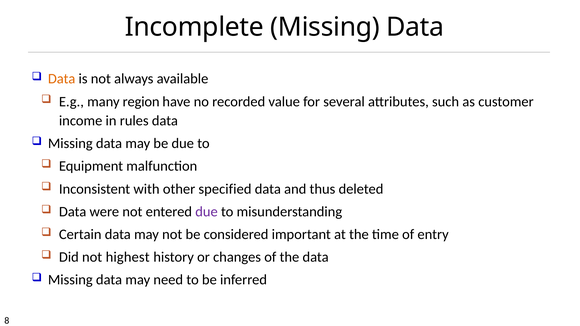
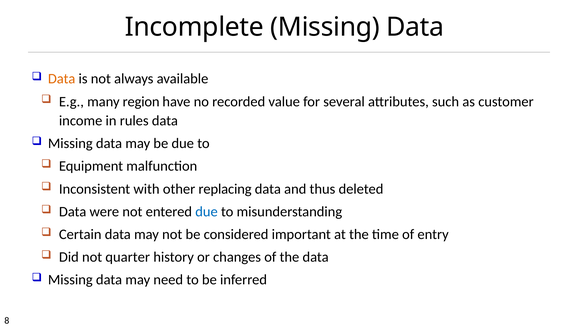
specified: specified -> replacing (225, 189)
due colour: purple -> blue (207, 212)
highest: highest -> quarter (128, 257)
